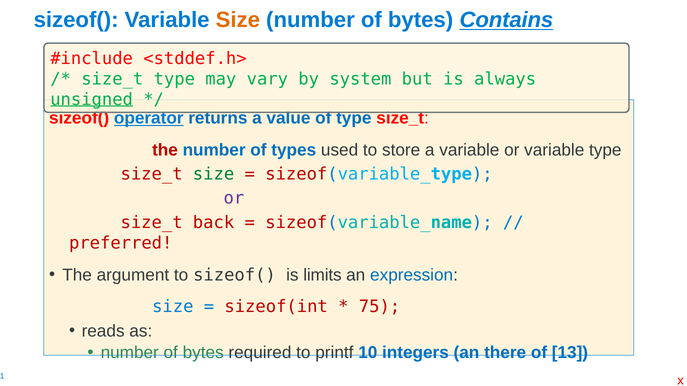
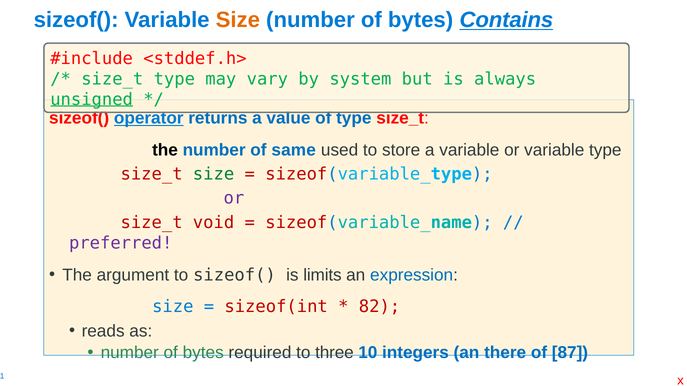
the colour: red -> black (165, 150)
types: types -> same (294, 150)
back: back -> void (214, 223)
preferred colour: red -> purple (121, 243)
75: 75 -> 82 (380, 307)
printf: printf -> three (334, 353)
13: 13 -> 87 (570, 353)
